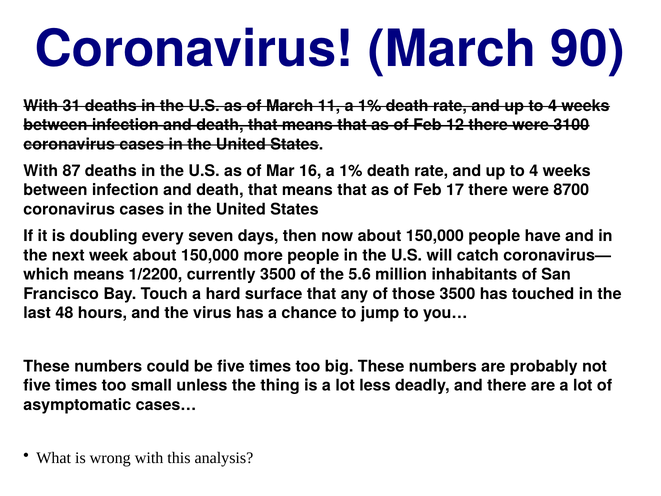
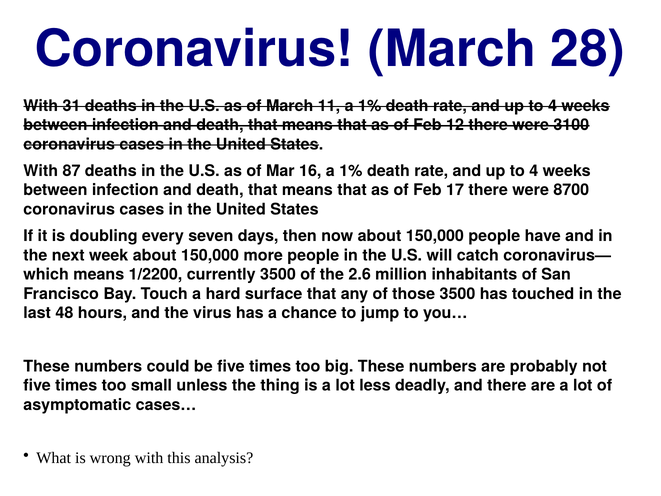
90: 90 -> 28 (588, 49)
5.6: 5.6 -> 2.6 (360, 274)
